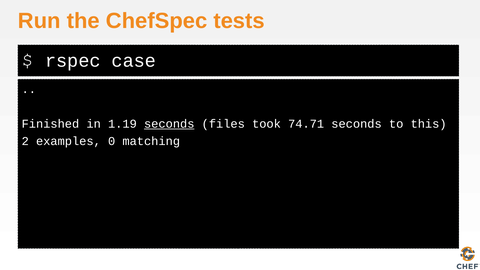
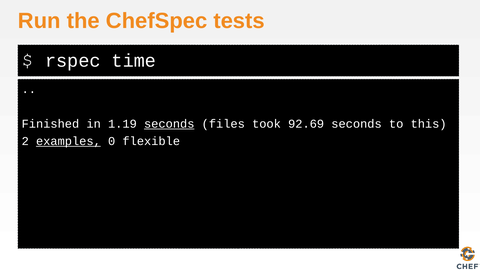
case: case -> time (134, 61)
74.71: 74.71 -> 92.69 (306, 124)
examples underline: none -> present (68, 141)
matching: matching -> flexible (151, 141)
